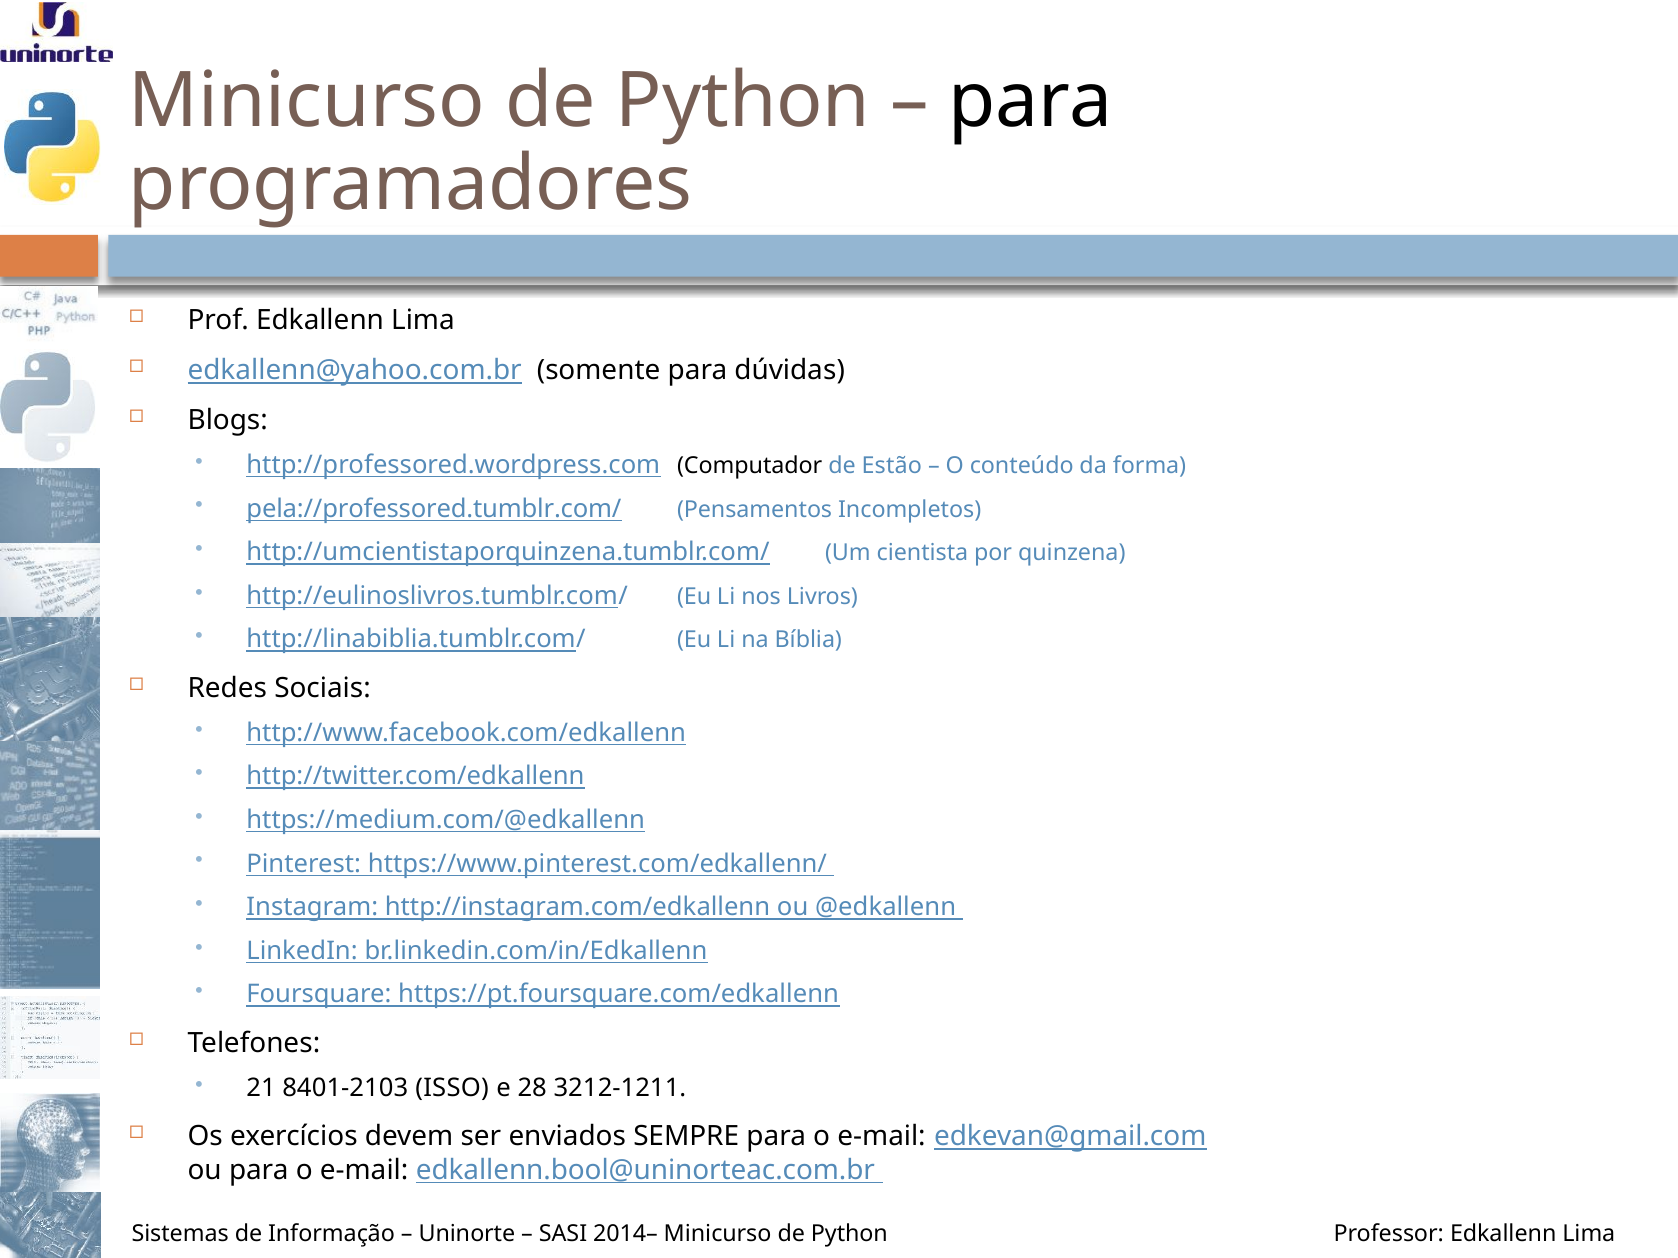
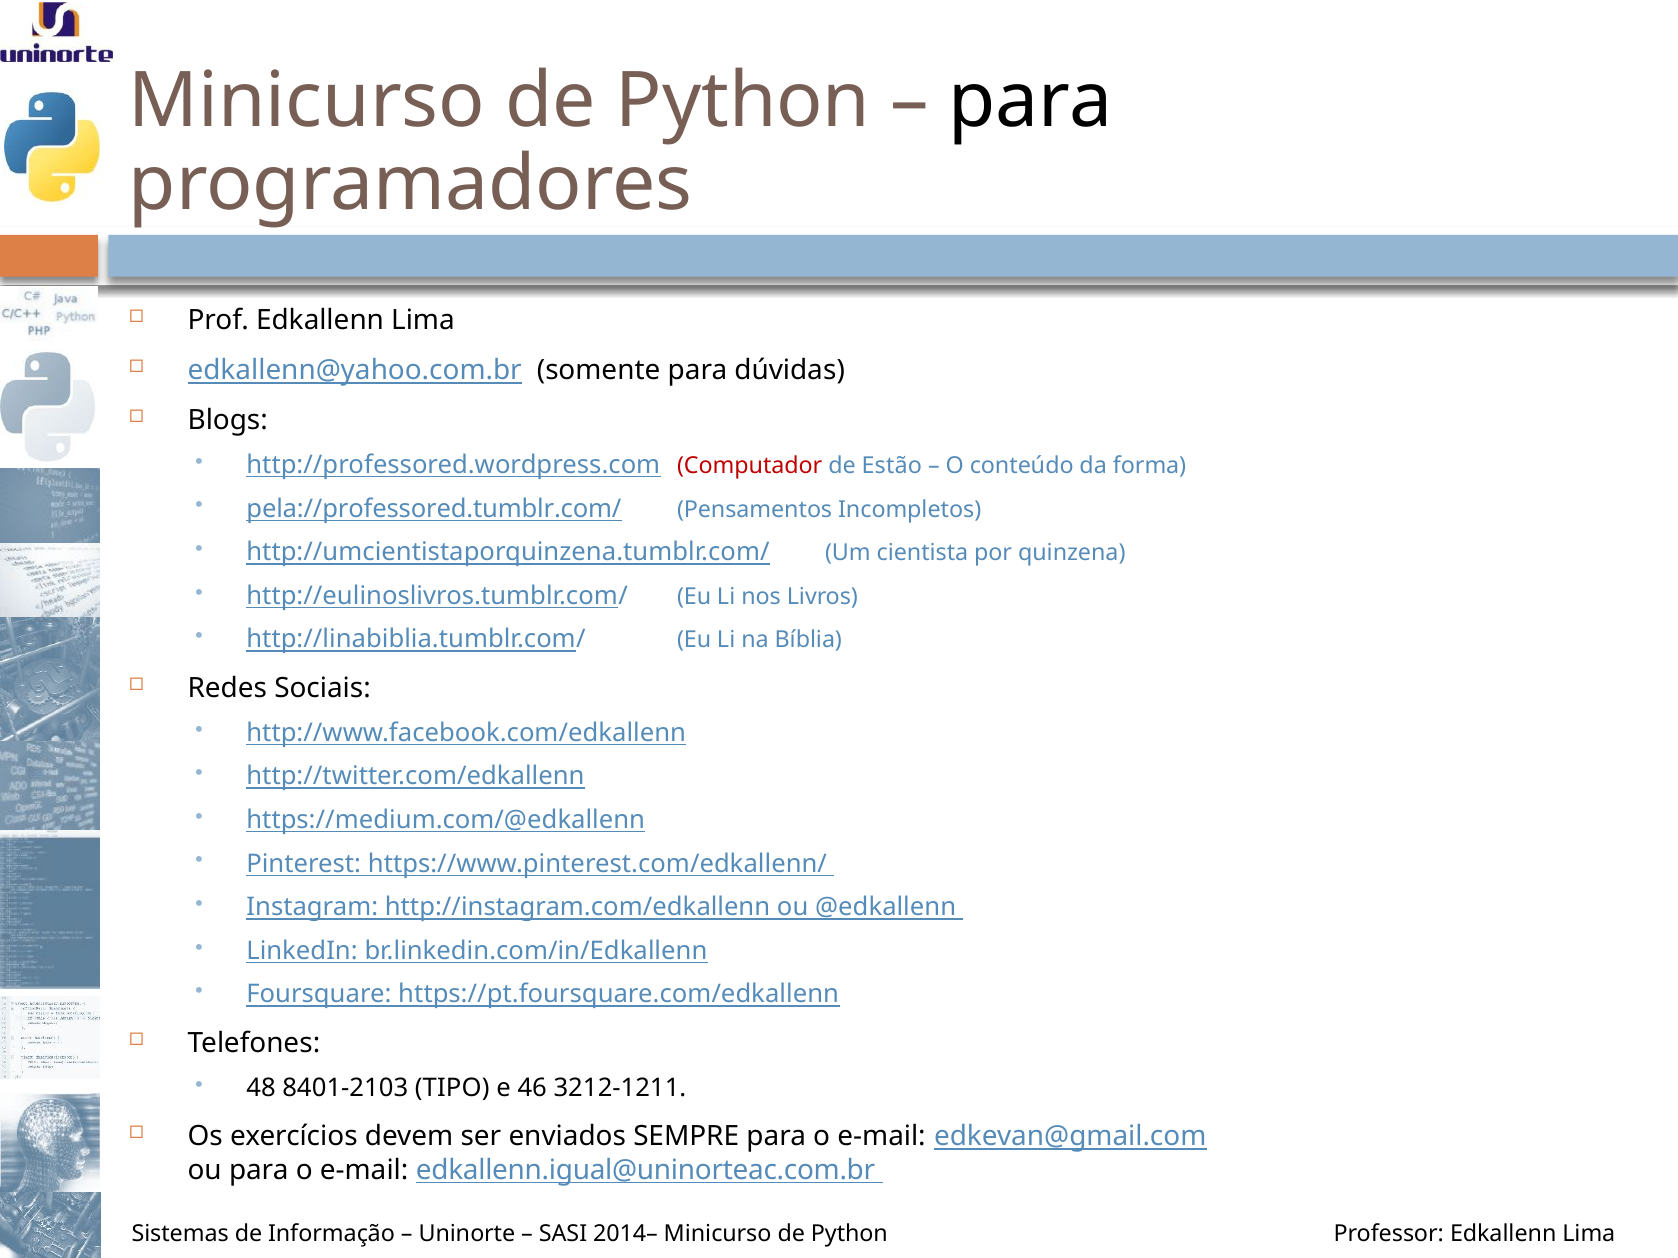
Computador colour: black -> red (750, 466)
21: 21 -> 48 (261, 1088)
ISSO: ISSO -> TIPO (452, 1088)
28: 28 -> 46 (532, 1088)
edkallenn.bool@uninorteac.com.br: edkallenn.bool@uninorteac.com.br -> edkallenn.igual@uninorteac.com.br (646, 1170)
